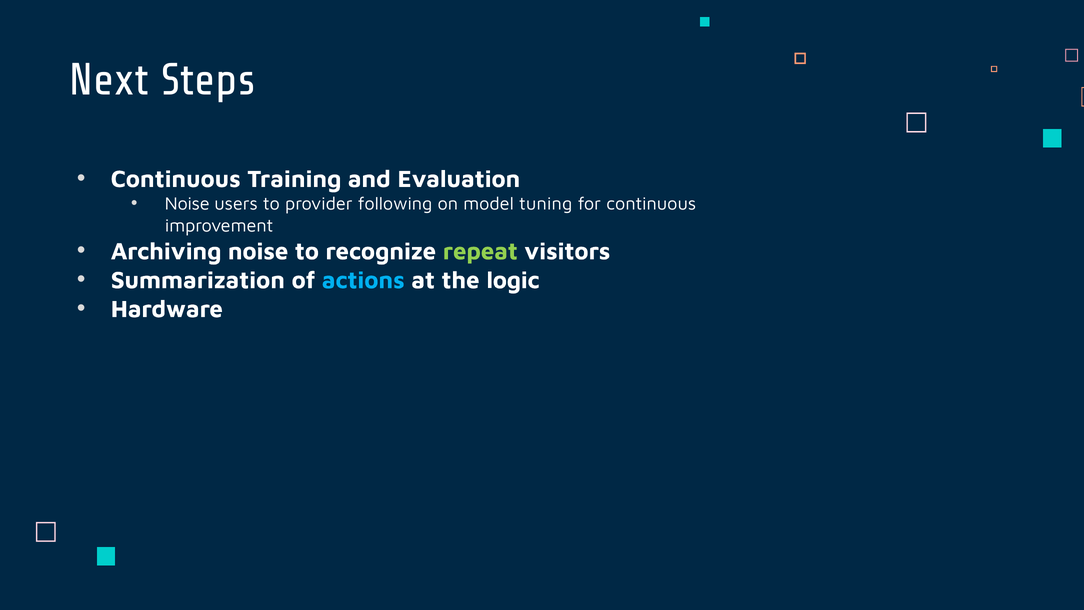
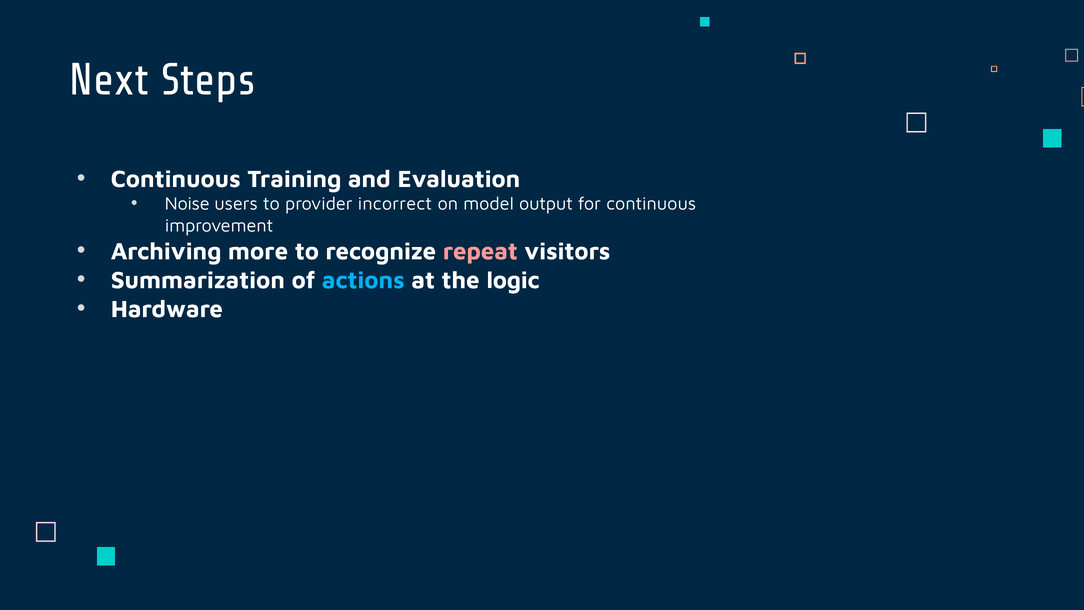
following: following -> incorrect (395, 204)
tuning: tuning -> output (546, 204)
Archiving noise: noise -> more (258, 251)
repeat colour: light green -> pink (480, 251)
